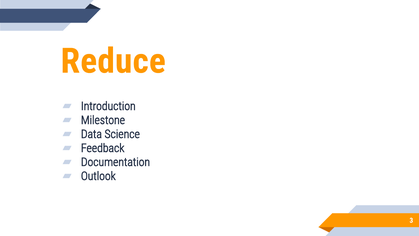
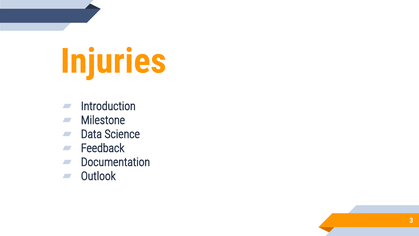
Reduce: Reduce -> Injuries (113, 61)
